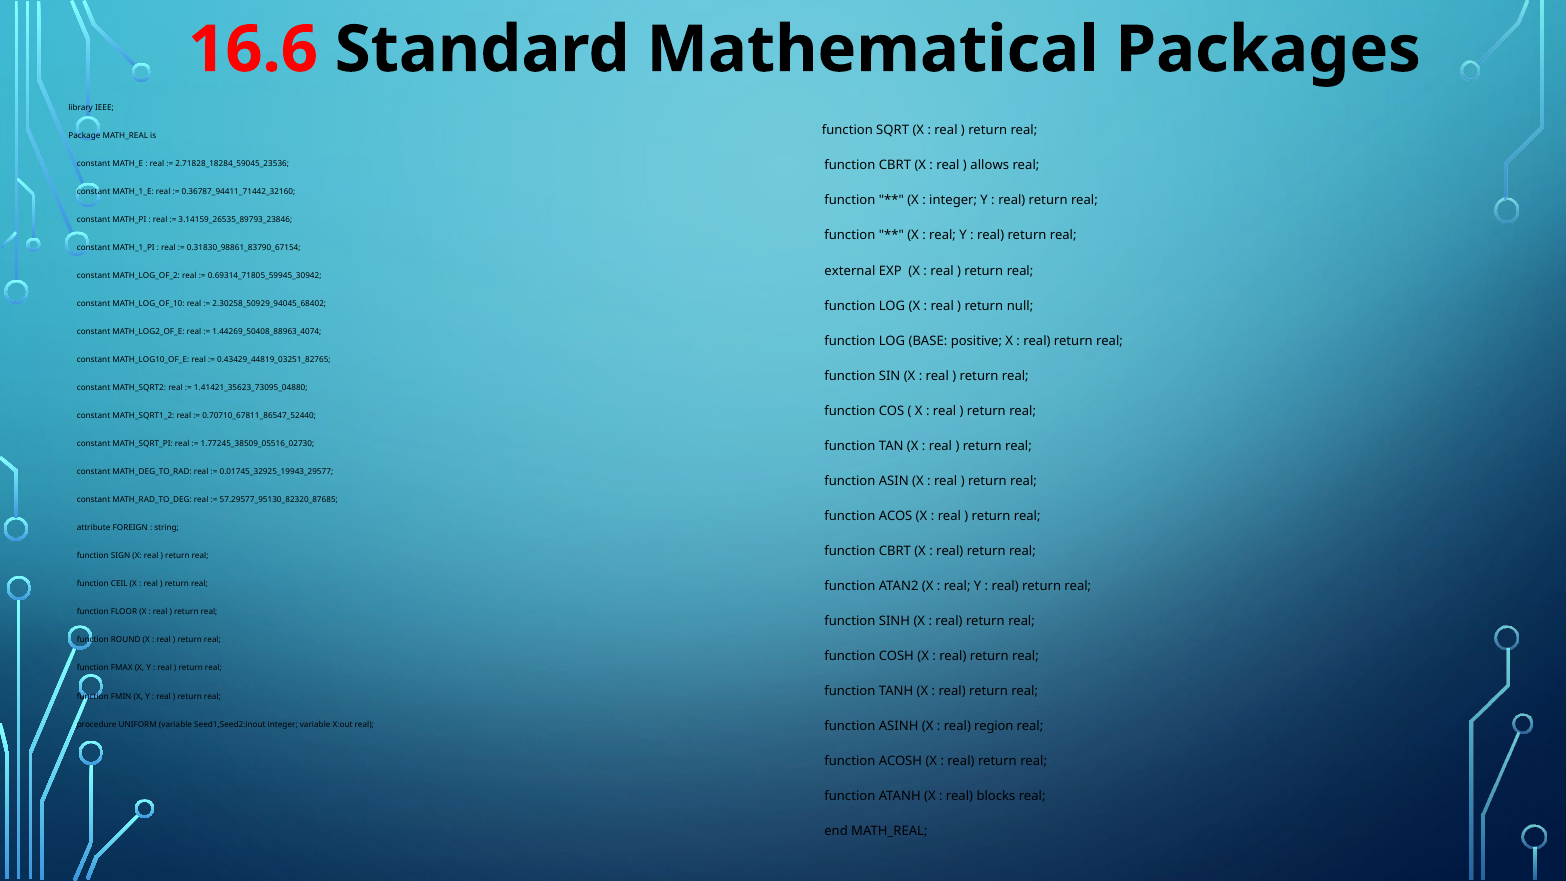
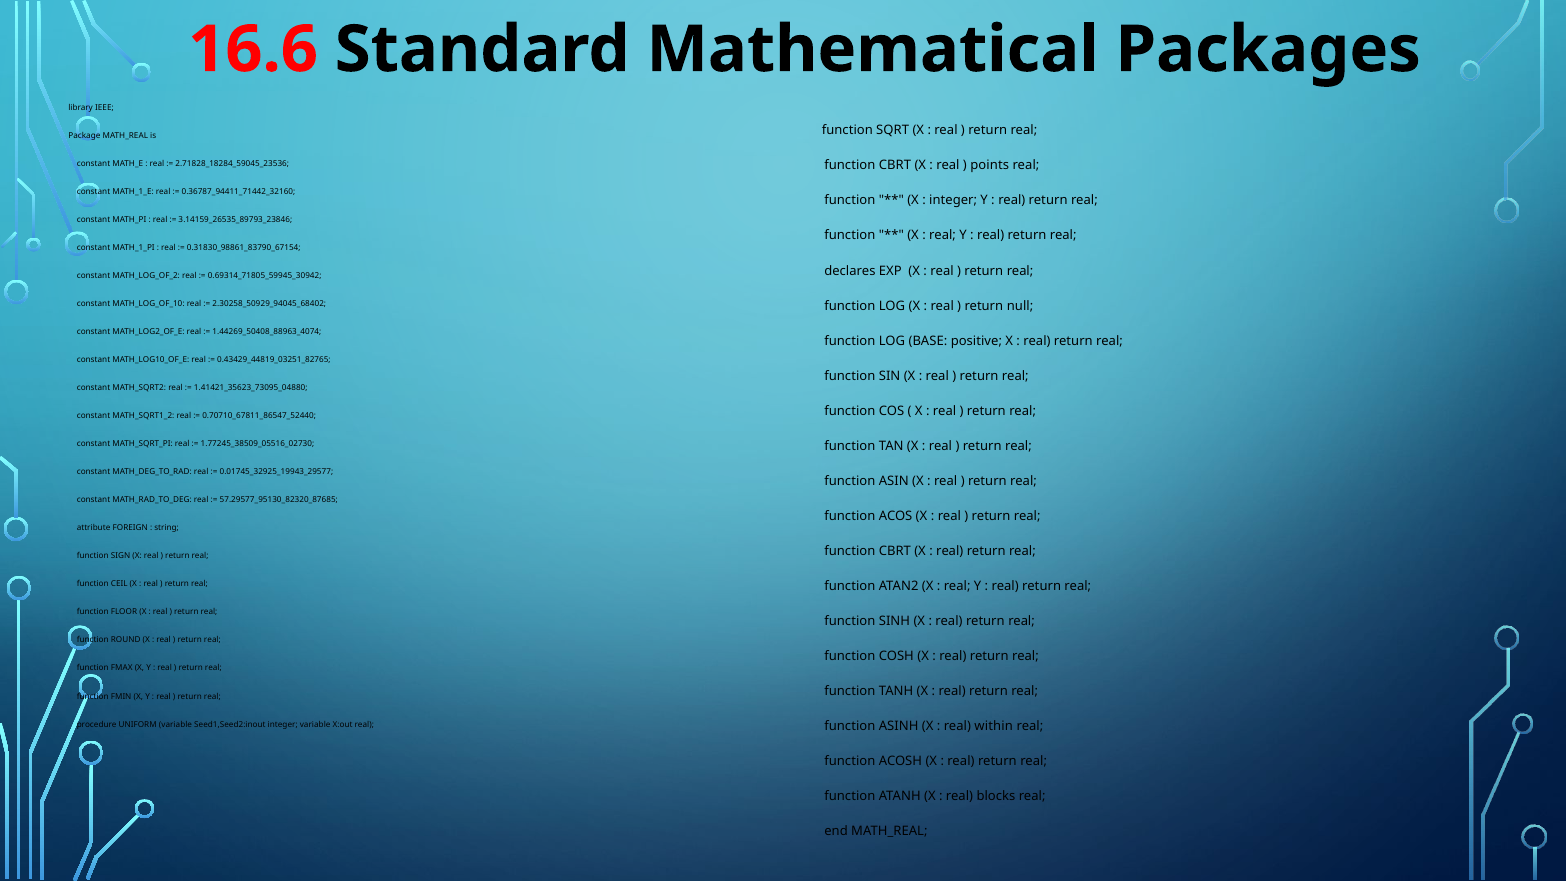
allows: allows -> points (990, 166)
external: external -> declares (850, 271)
region: region -> within (994, 726)
